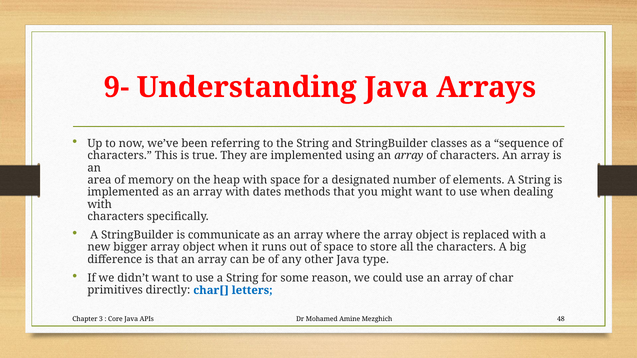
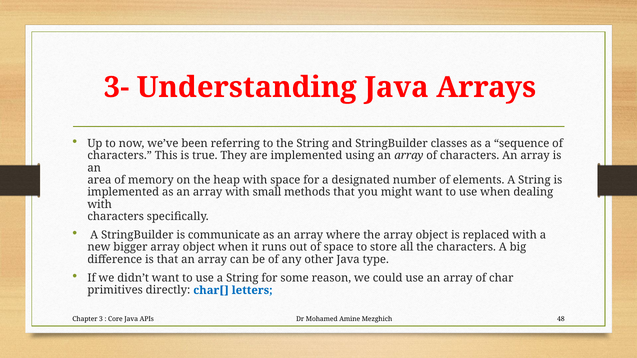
9-: 9- -> 3- (116, 87)
dates: dates -> small (267, 192)
